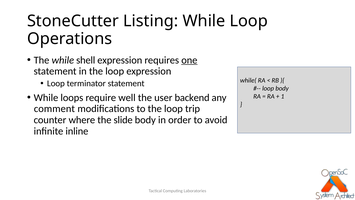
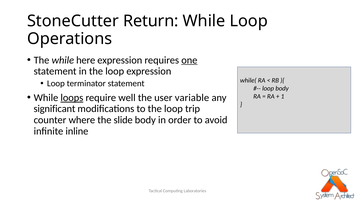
Listing: Listing -> Return (151, 21)
shell: shell -> here (86, 60)
loops underline: none -> present (72, 97)
backend: backend -> variable (192, 97)
comment: comment -> significant (54, 109)
